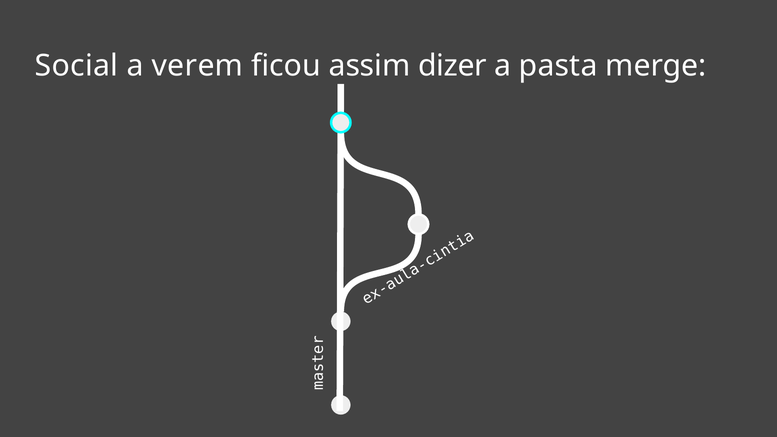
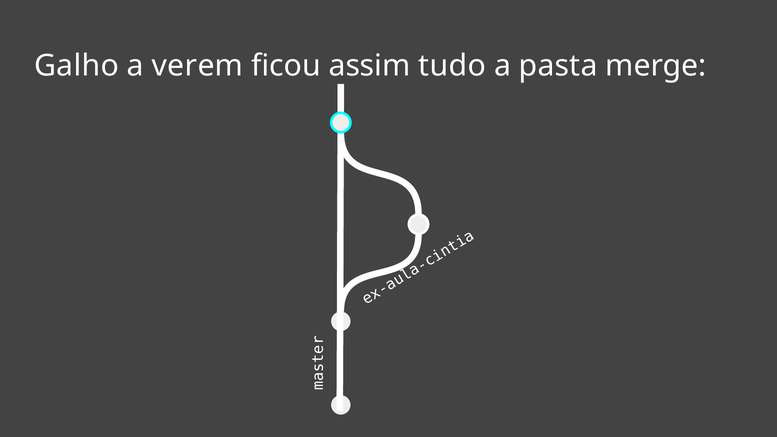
Social: Social -> Galho (77, 66)
dizer: dizer -> tudo (452, 66)
